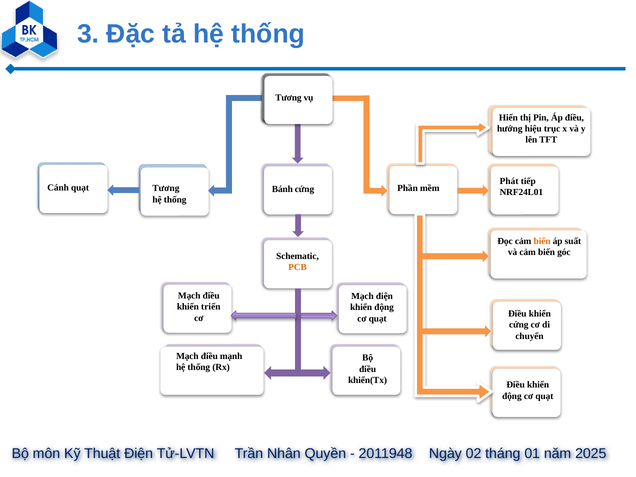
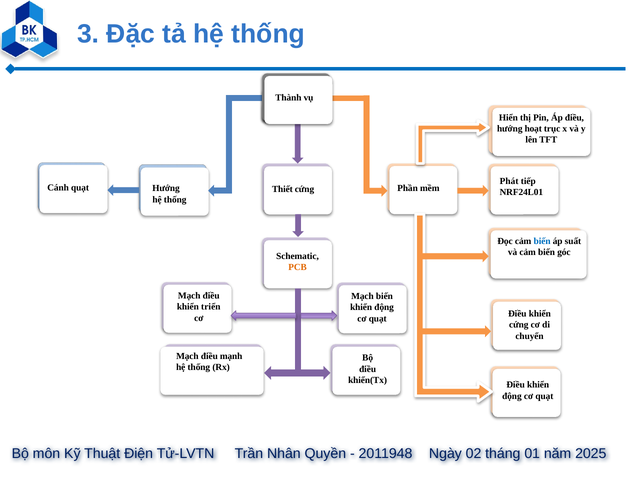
Tương: Tương -> Thành (288, 98)
hiệu: hiệu -> hoạt (533, 129)
quạt Tương: Tương -> Hướng (166, 188)
Bánh: Bánh -> Thiết (282, 189)
biến colour: orange -> blue (542, 241)
Mạch điện: điện -> biến (384, 296)
